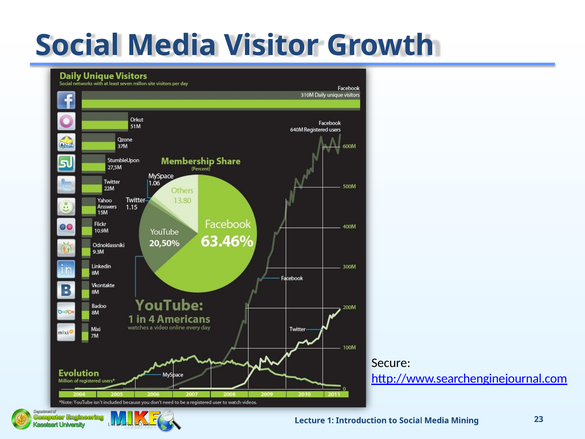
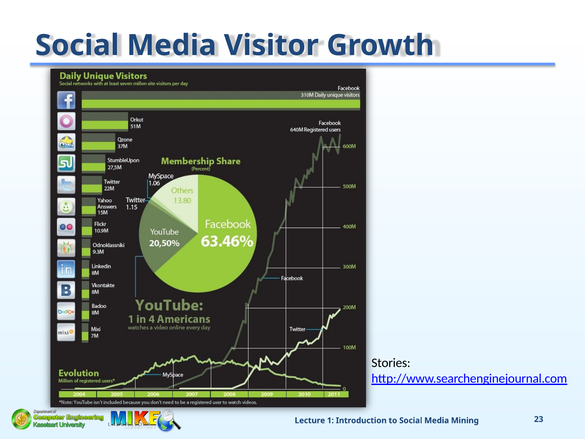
Secure: Secure -> Stories (391, 363)
